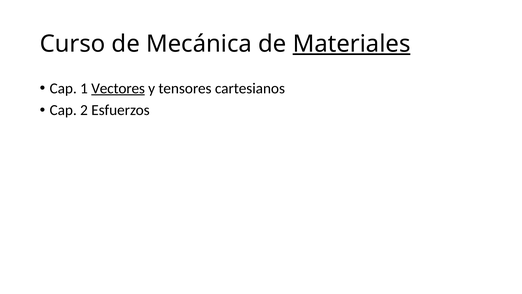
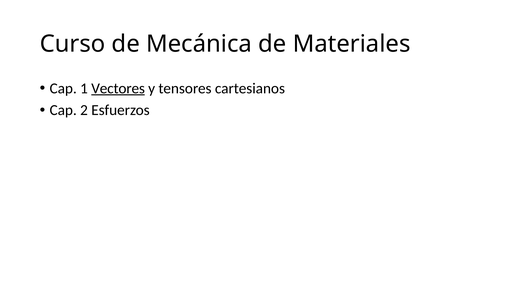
Materiales underline: present -> none (352, 44)
